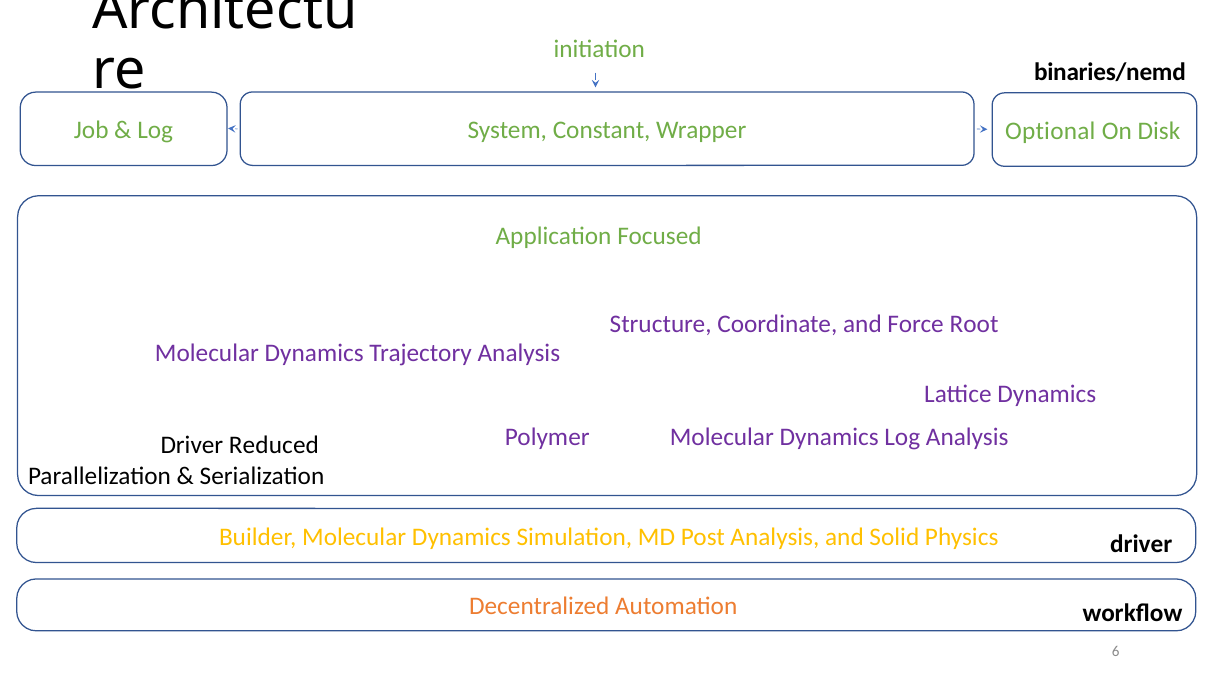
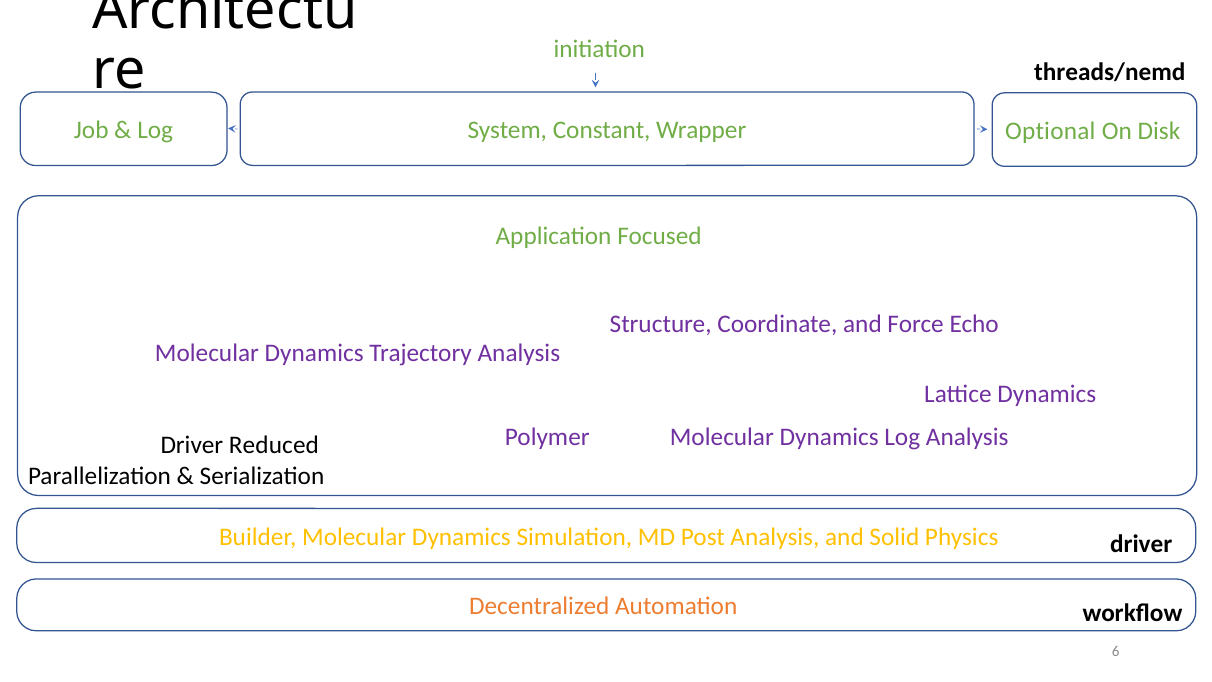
binaries/nemd: binaries/nemd -> threads/nemd (1110, 72)
Root: Root -> Echo (974, 324)
